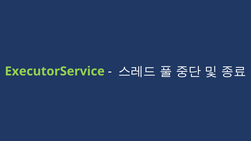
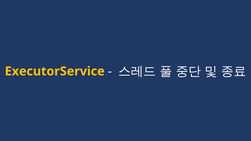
ExecutorService colour: light green -> yellow (55, 71)
